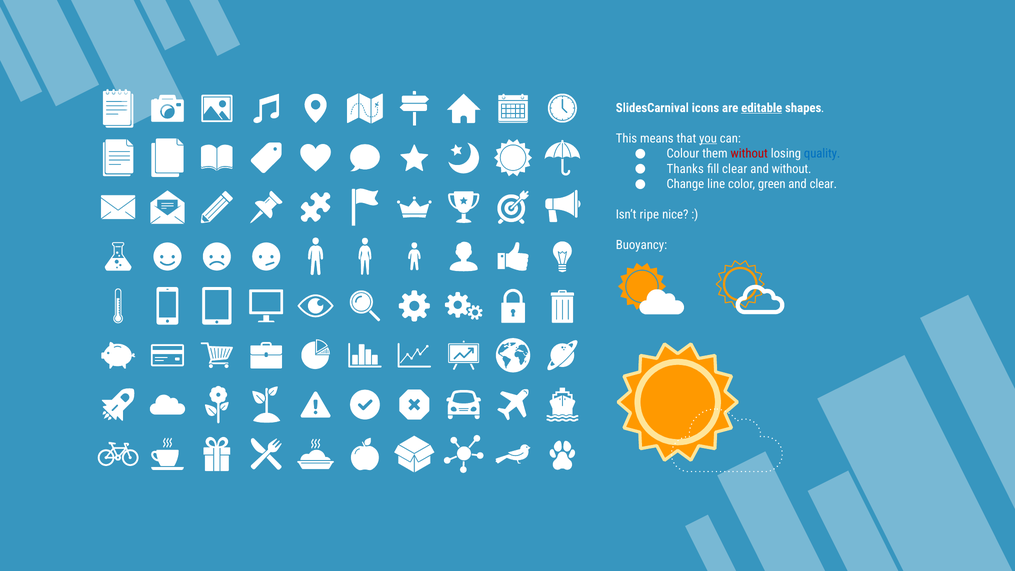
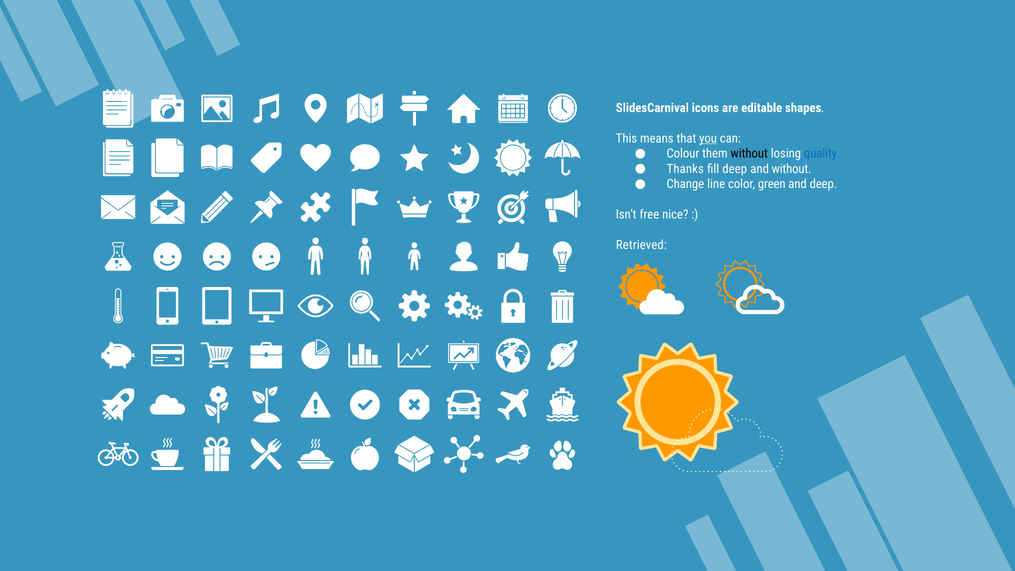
editable underline: present -> none (762, 108)
without colour: red -> black (749, 154)
fill clear: clear -> deep (735, 169)
and clear: clear -> deep (823, 184)
ripe: ripe -> free (649, 215)
Buoyancy: Buoyancy -> Retrieved (641, 245)
